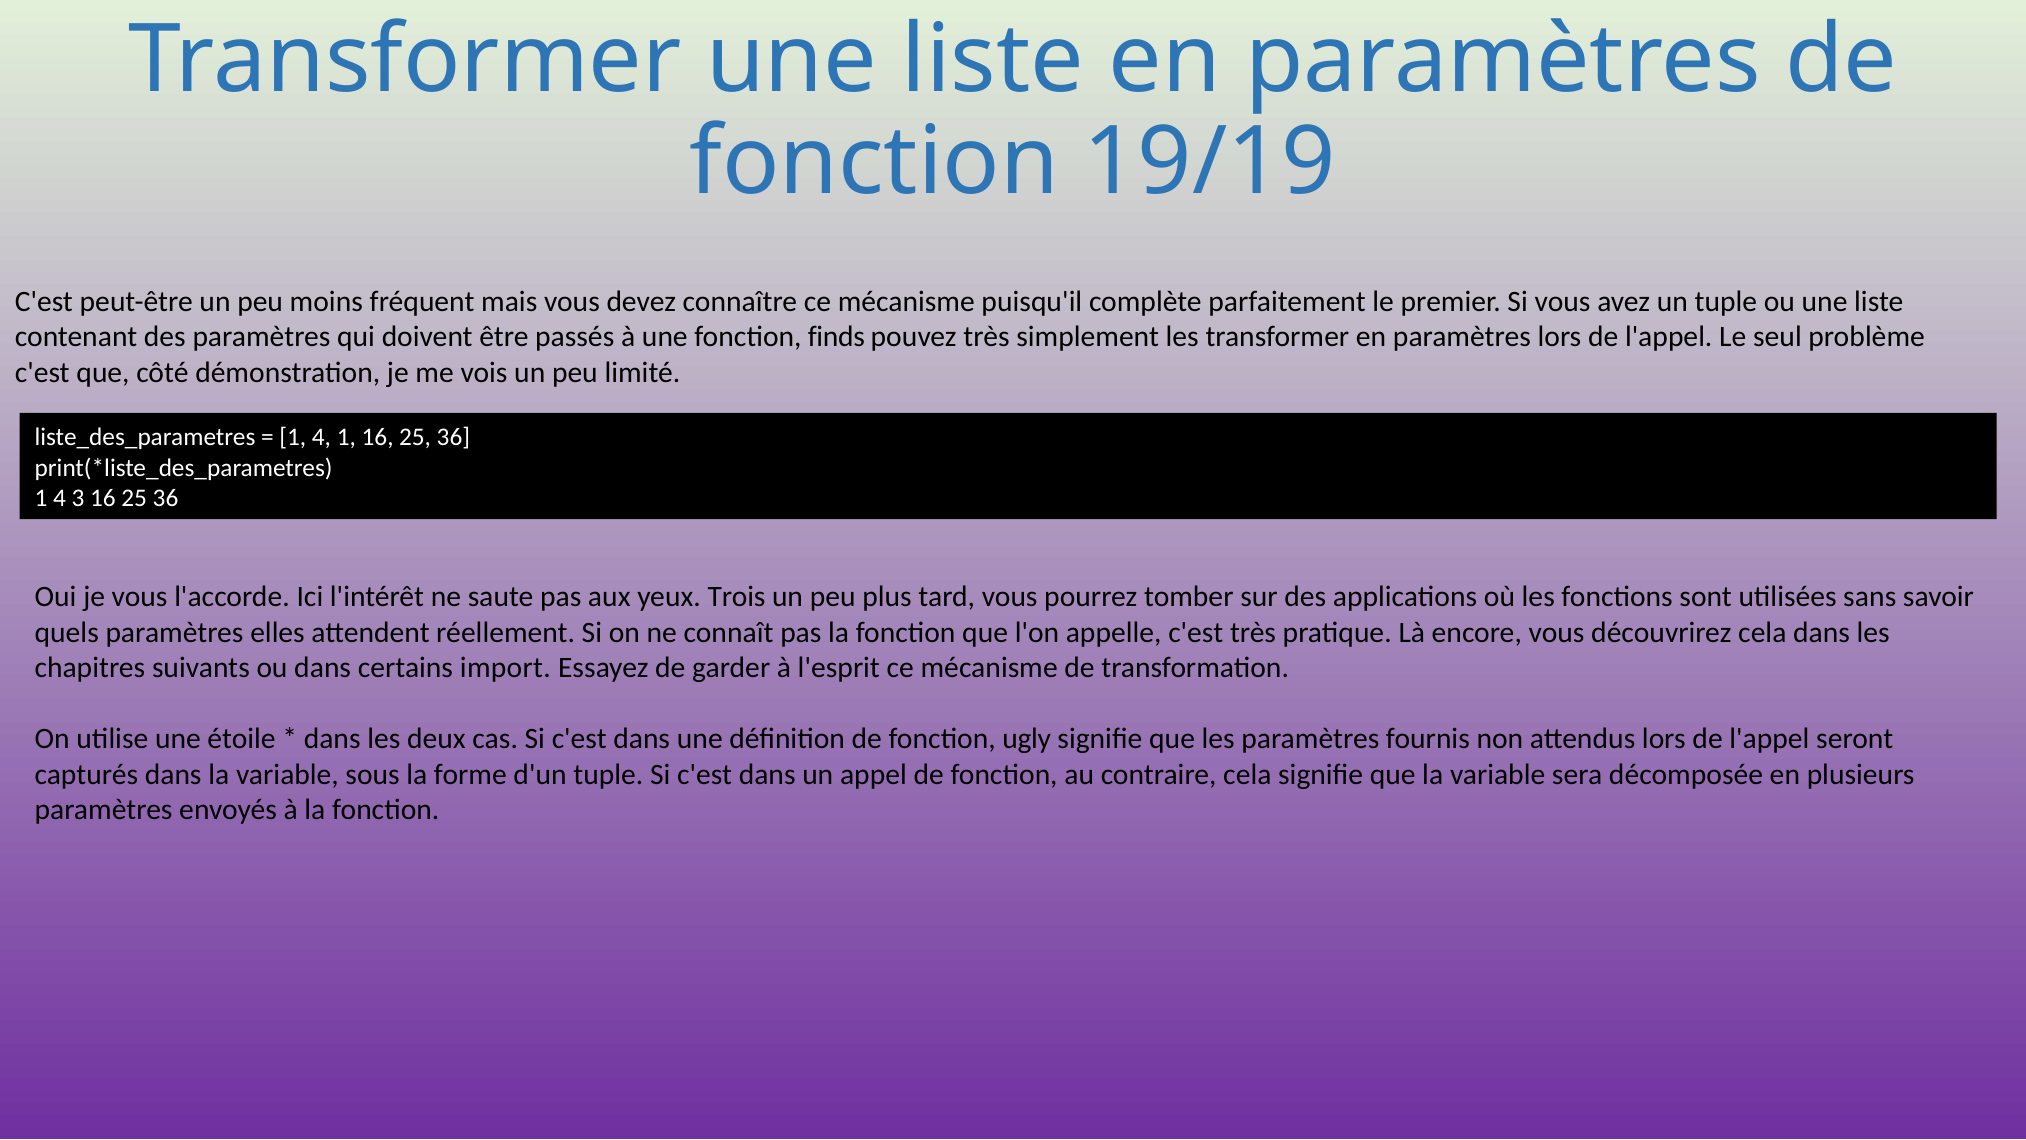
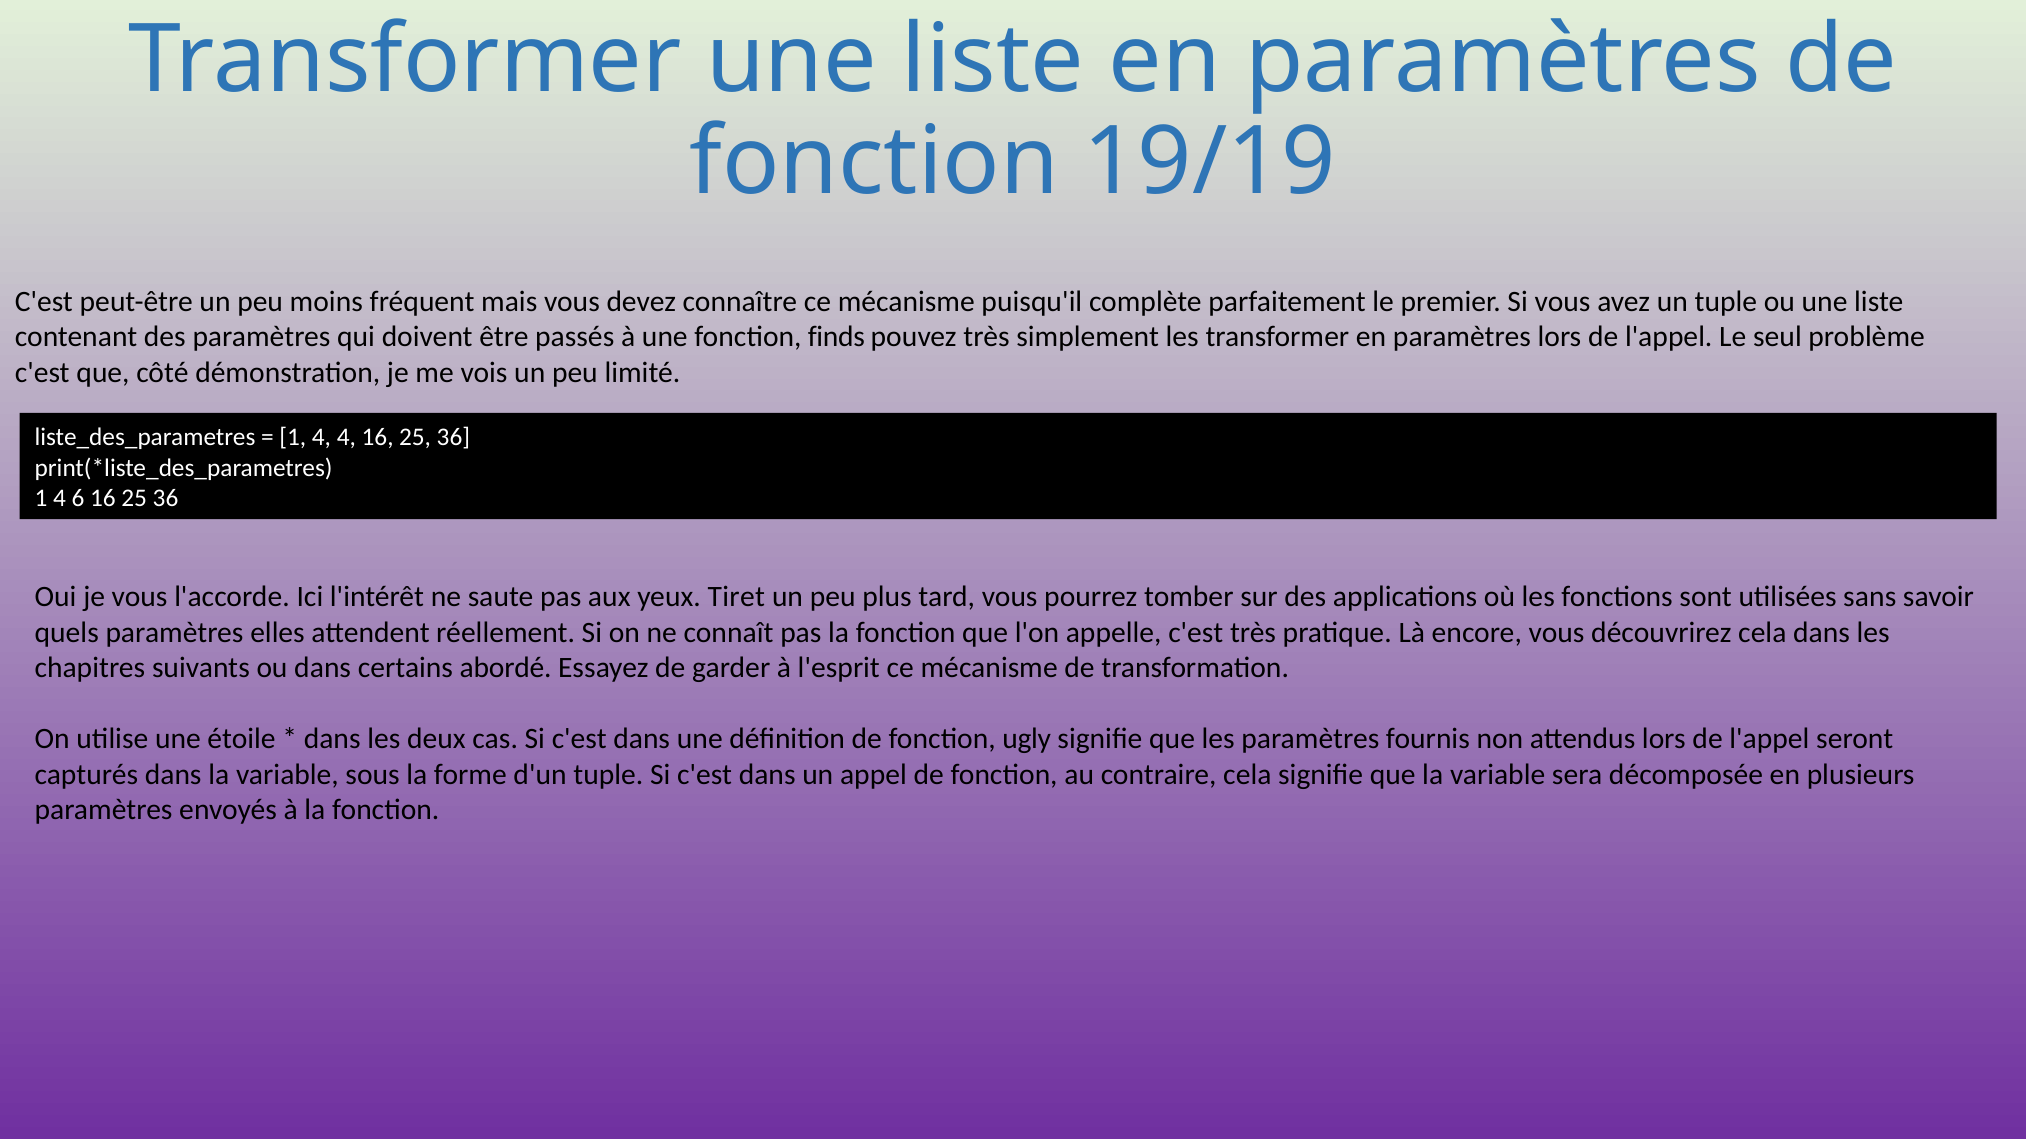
4 1: 1 -> 4 (346, 437)
3: 3 -> 6 (78, 498)
Trois: Trois -> Tiret (736, 597)
import: import -> abordé (506, 668)
